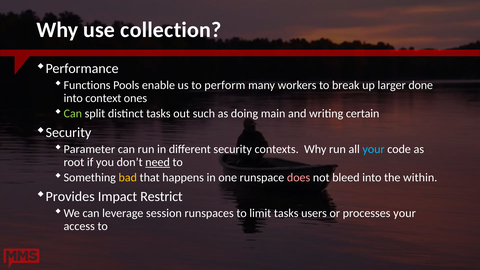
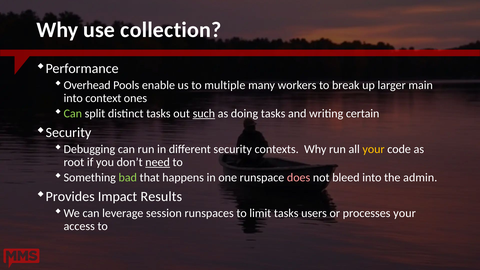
Functions: Functions -> Overhead (87, 85)
perform: perform -> multiple (225, 85)
done: done -> main (421, 85)
such underline: none -> present (204, 114)
doing main: main -> tasks (273, 114)
Parameter: Parameter -> Debugging (89, 149)
your colour: light blue -> yellow (374, 149)
bad colour: yellow -> light green (128, 178)
within: within -> admin (420, 178)
Restrict: Restrict -> Results (161, 197)
